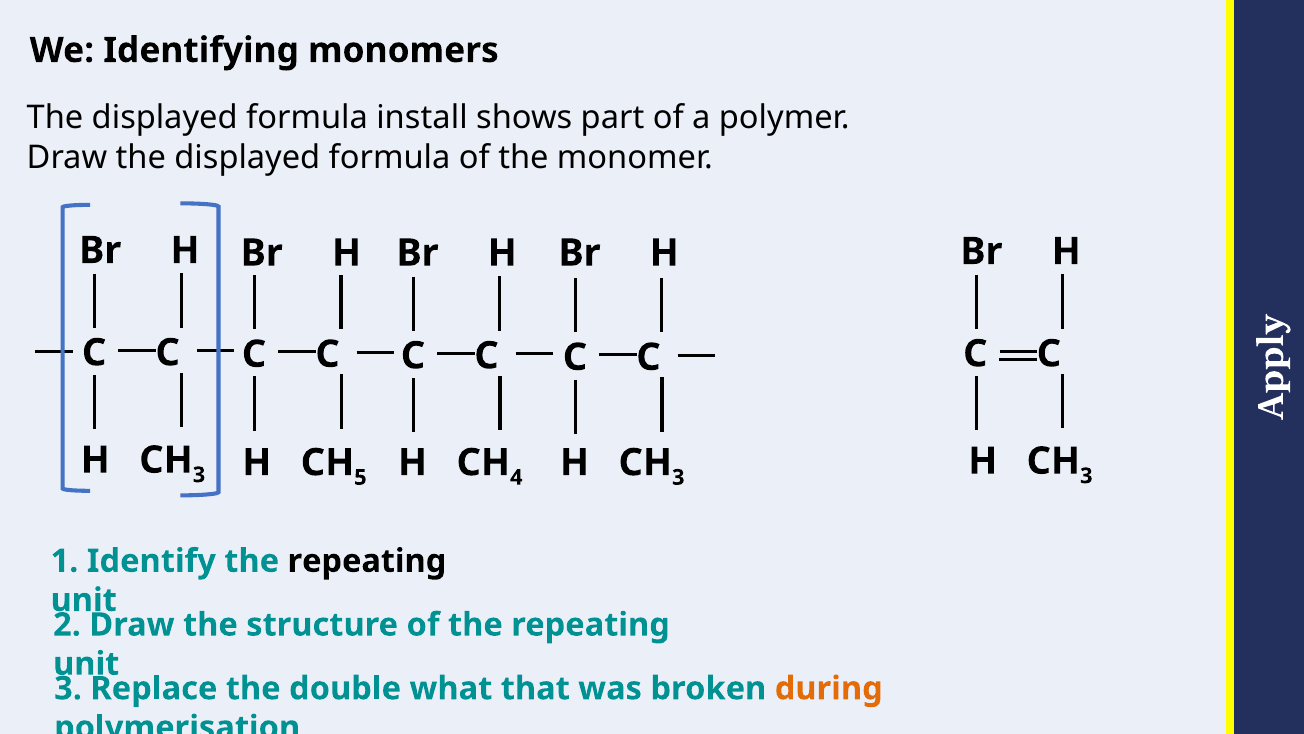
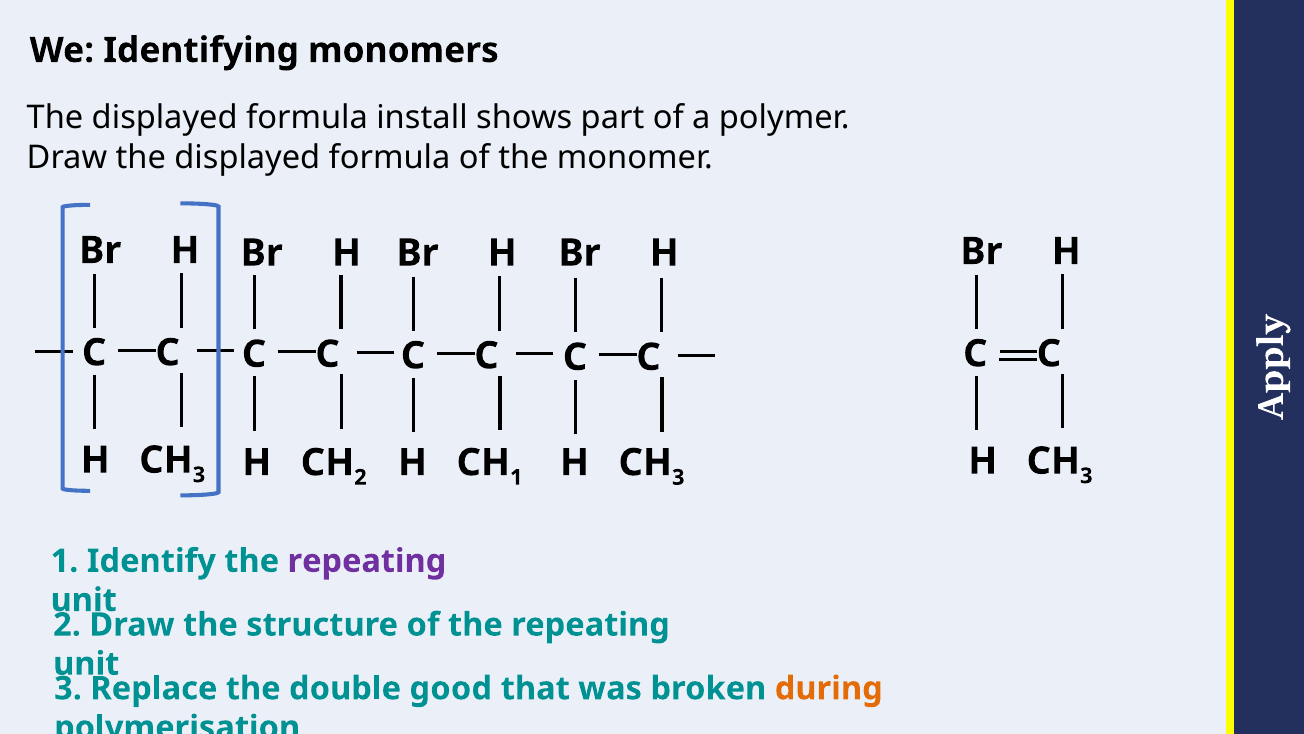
5: 5 -> 2 (360, 477)
4: 4 -> 1 (516, 477)
repeating colour: black -> purple (367, 561)
what: what -> good (451, 688)
